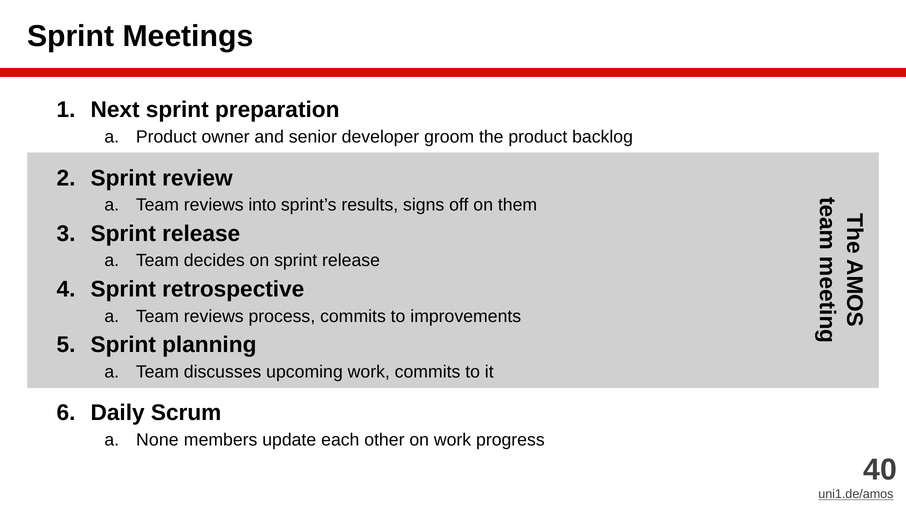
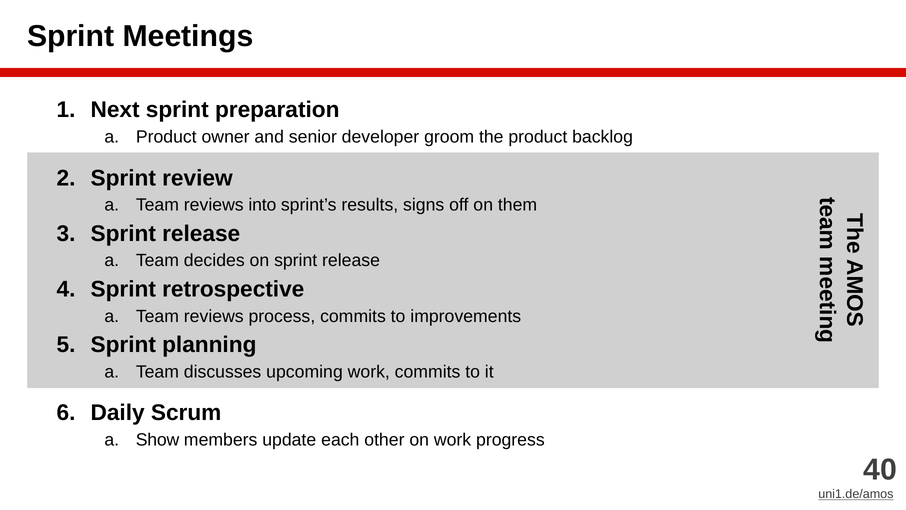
None: None -> Show (158, 440)
